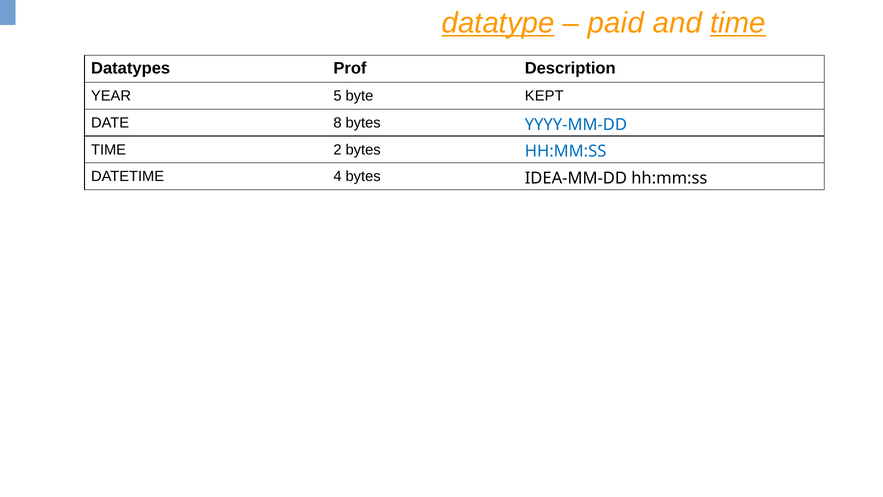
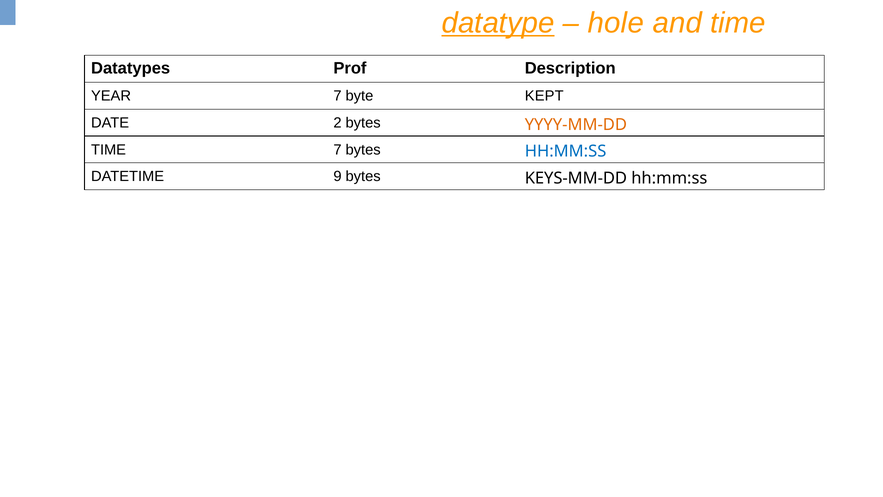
paid: paid -> hole (616, 23)
time underline: present -> none (738, 23)
YEAR 5: 5 -> 7 (338, 96)
8: 8 -> 2 (338, 123)
YYYY-MM-DD colour: blue -> orange (576, 125)
TIME 2: 2 -> 7 (338, 150)
4: 4 -> 9 (338, 176)
IDEA-MM-DD: IDEA-MM-DD -> KEYS-MM-DD (576, 178)
